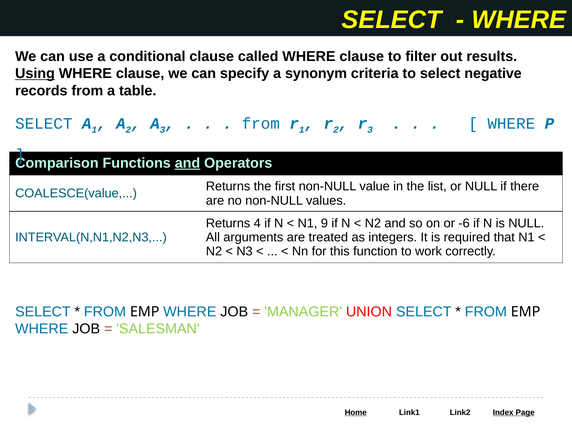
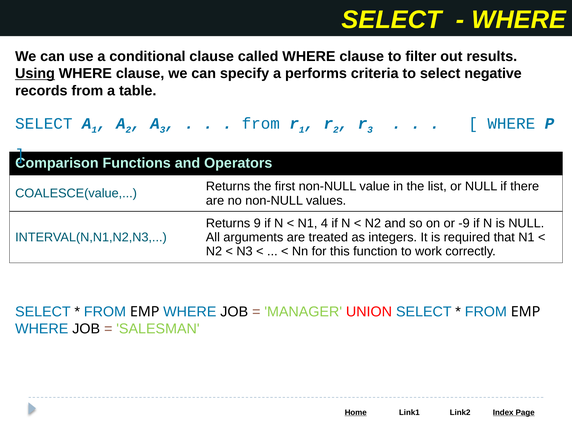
synonym: synonym -> performs (316, 74)
and underline: present -> none (187, 163)
4: 4 -> 9 (257, 223)
9: 9 -> 4 (324, 223)
-6: -6 -> -9 (464, 223)
